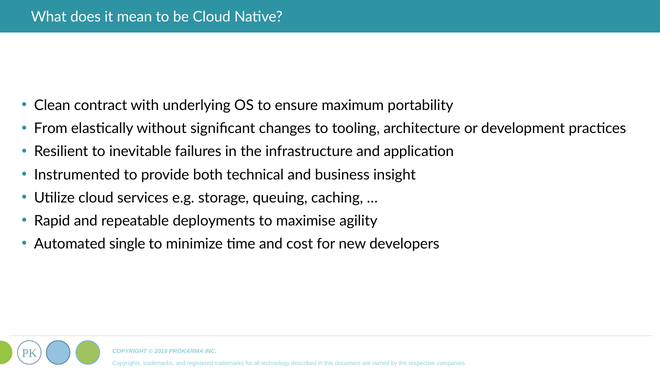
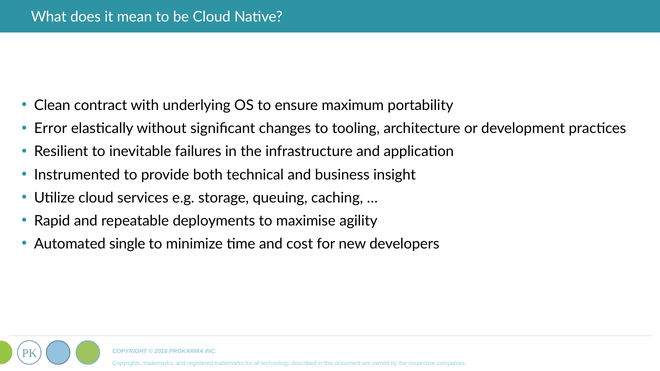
From: From -> Error (51, 129)
